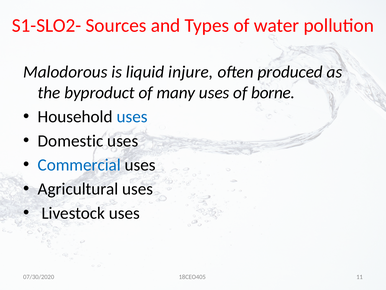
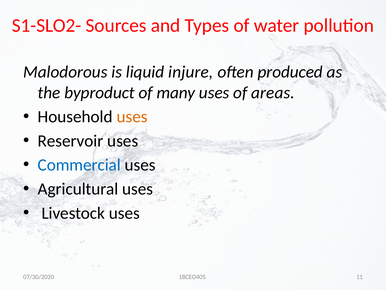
borne: borne -> areas (273, 93)
uses colour: blue -> orange (132, 117)
Domestic: Domestic -> Reservoir (70, 141)
